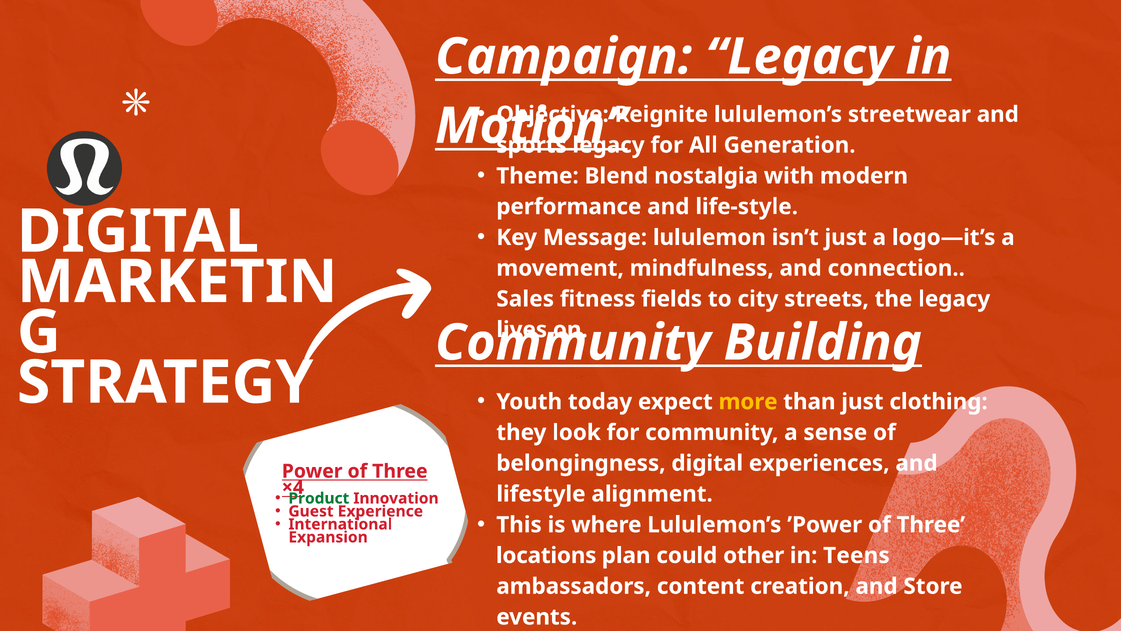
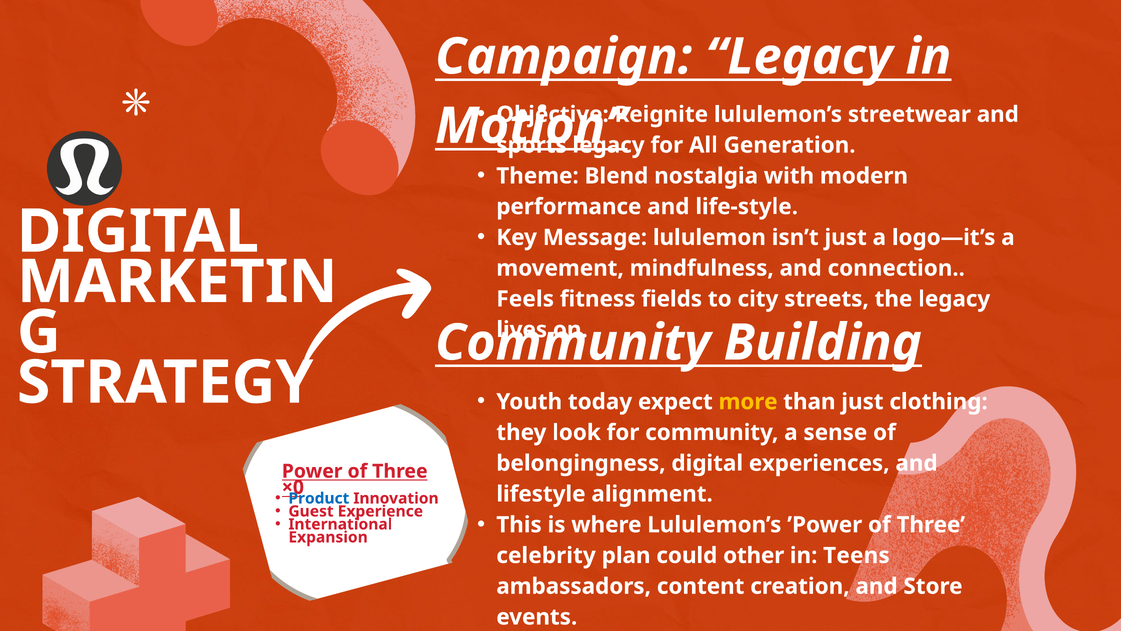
Sales: Sales -> Feels (525, 299)
×4: ×4 -> ×0 (293, 487)
Product colour: green -> blue (319, 498)
locations: locations -> celebrity (546, 555)
